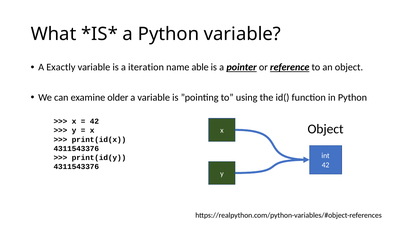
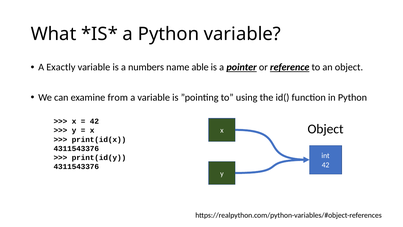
iteration: iteration -> numbers (146, 67)
older: older -> from (118, 97)
